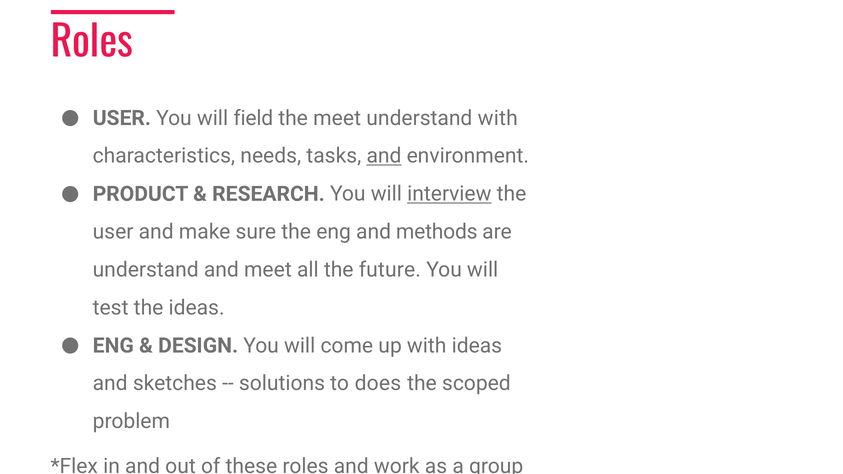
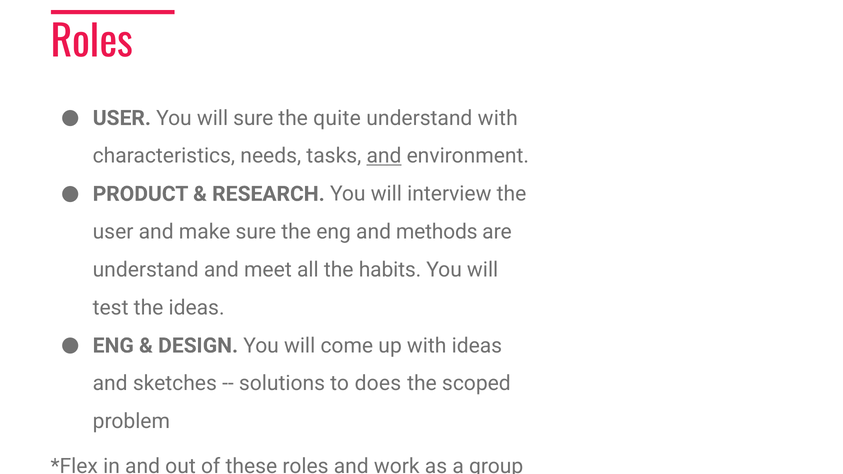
will field: field -> sure (253, 118)
the meet: meet -> quite (337, 118)
interview underline: present -> none (449, 194)
future: future -> habits (390, 270)
